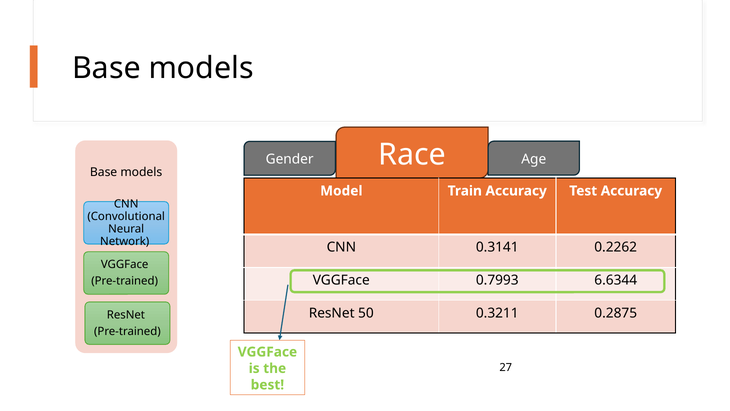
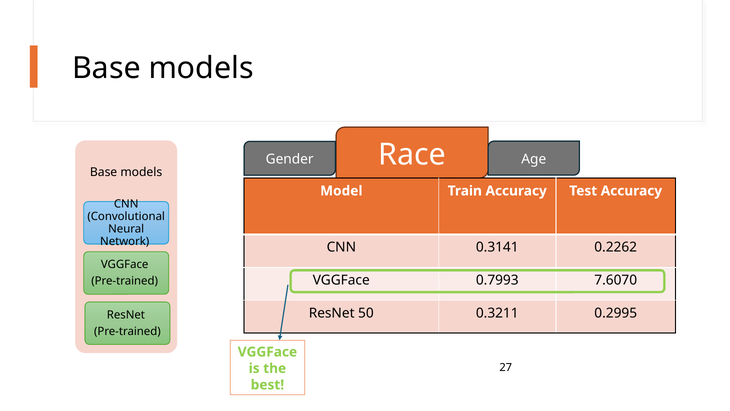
6.6344: 6.6344 -> 7.6070 (616, 280)
0.2875: 0.2875 -> 0.2995 (616, 313)
